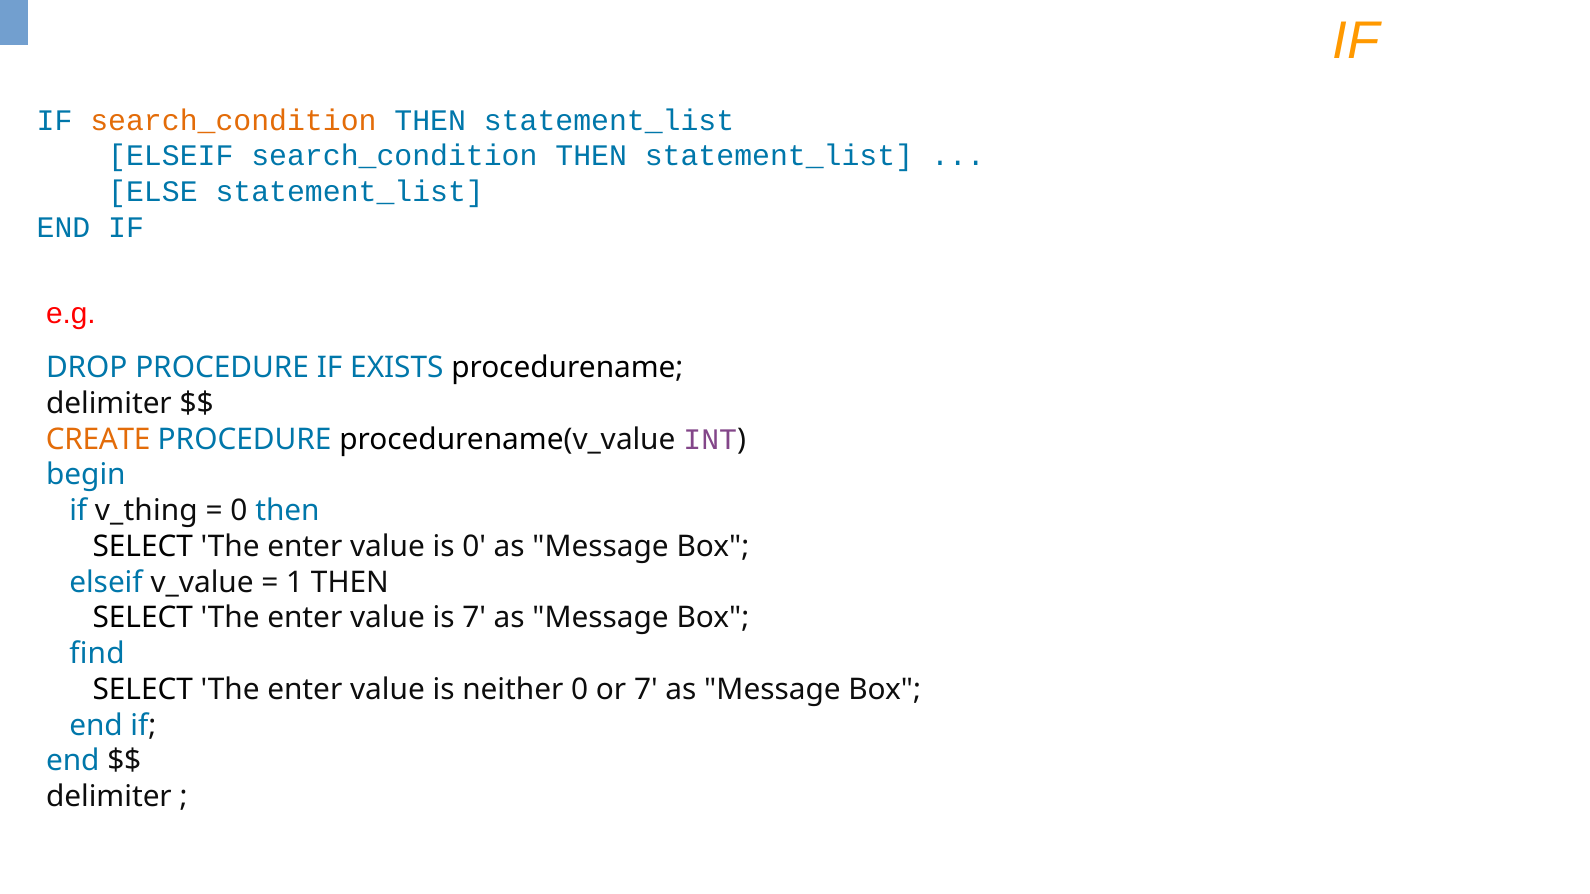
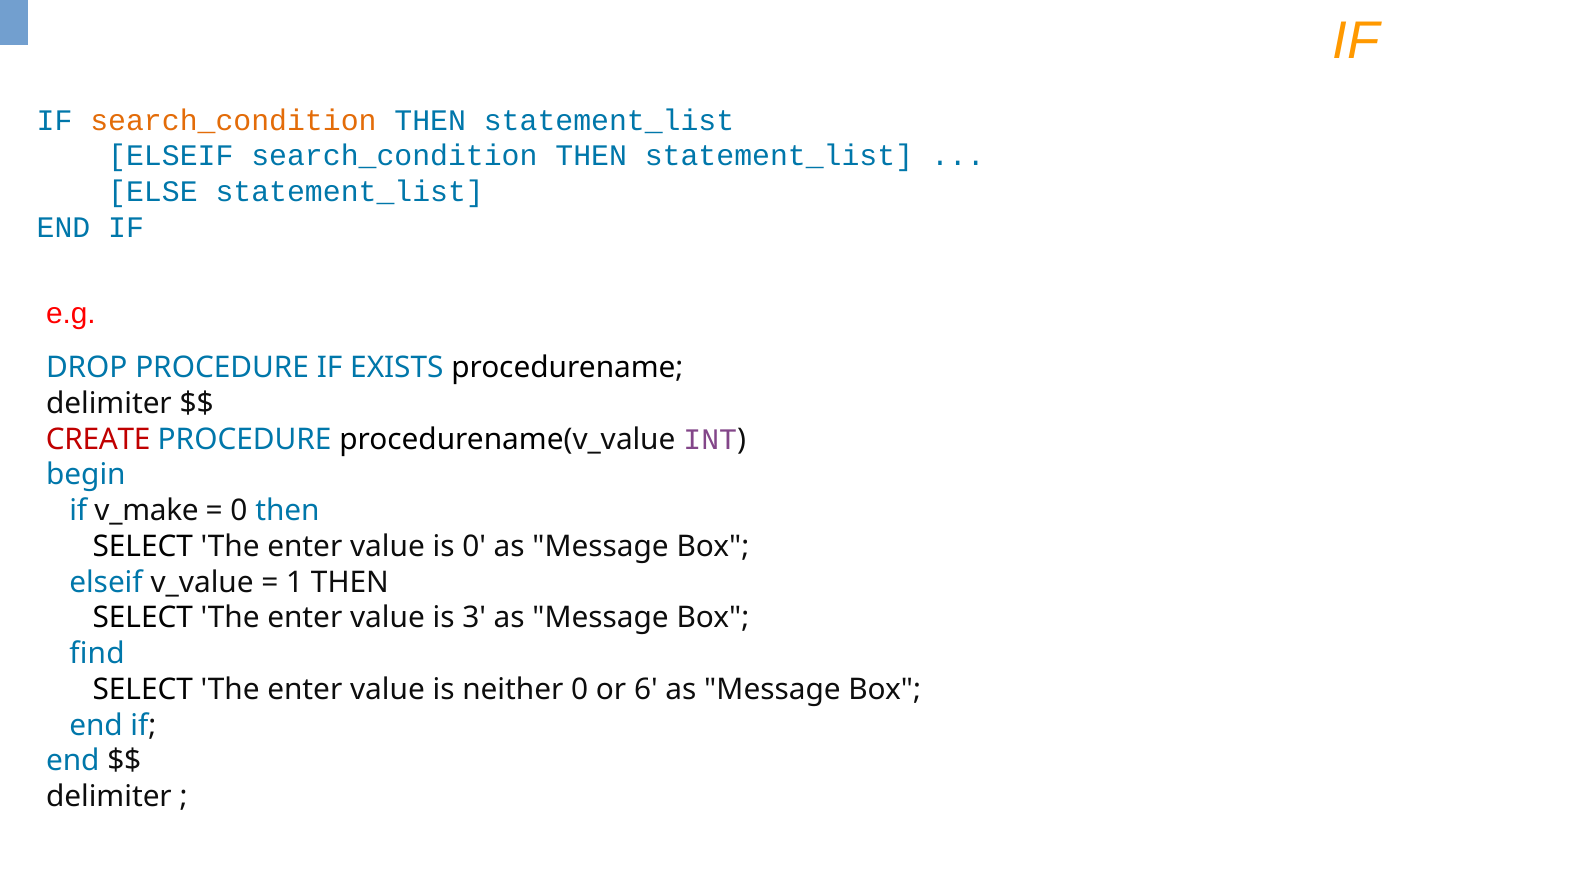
CREATE colour: orange -> red (98, 439)
v_thing: v_thing -> v_make (147, 511)
is 7: 7 -> 3 (474, 618)
or 7: 7 -> 6 (646, 690)
